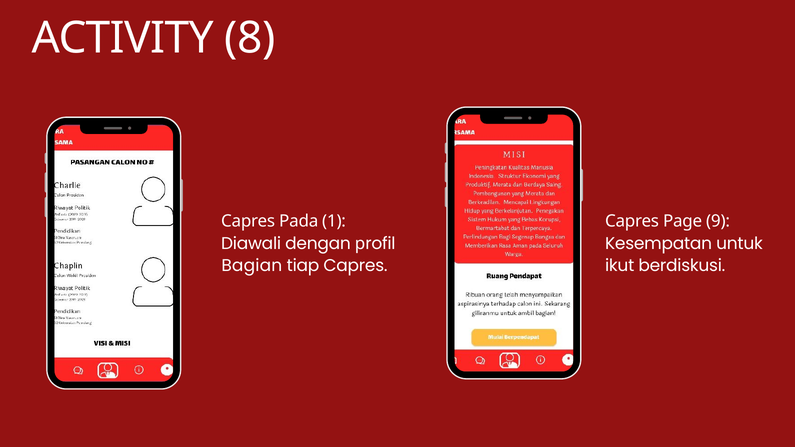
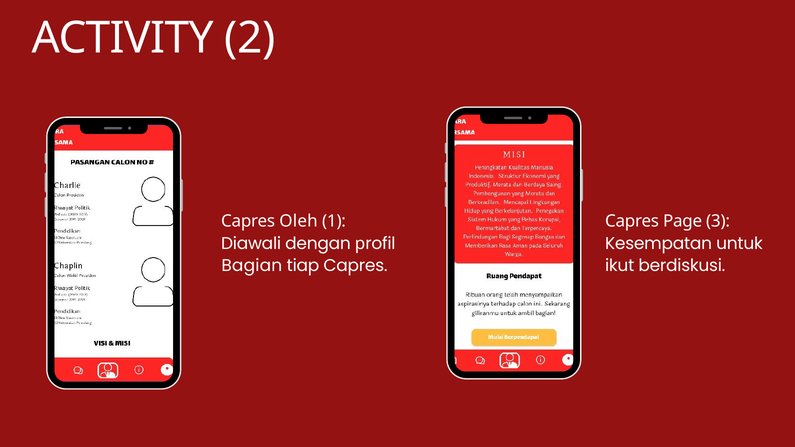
8: 8 -> 2 (250, 38)
Pada: Pada -> Oleh (299, 221)
9: 9 -> 3 (718, 221)
